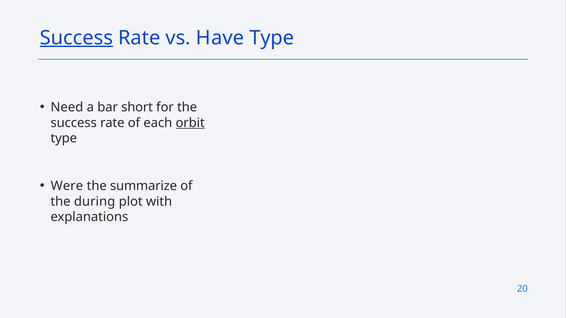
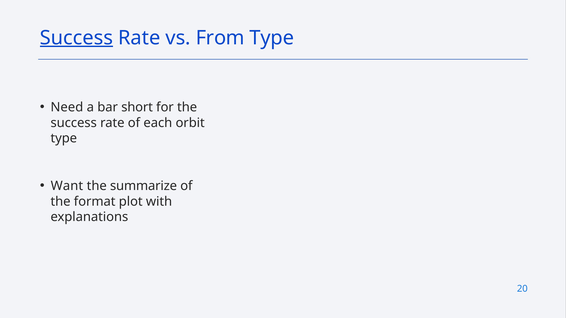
Have: Have -> From (220, 38)
orbit underline: present -> none (190, 123)
Were: Were -> Want (67, 186)
during: during -> format (95, 202)
